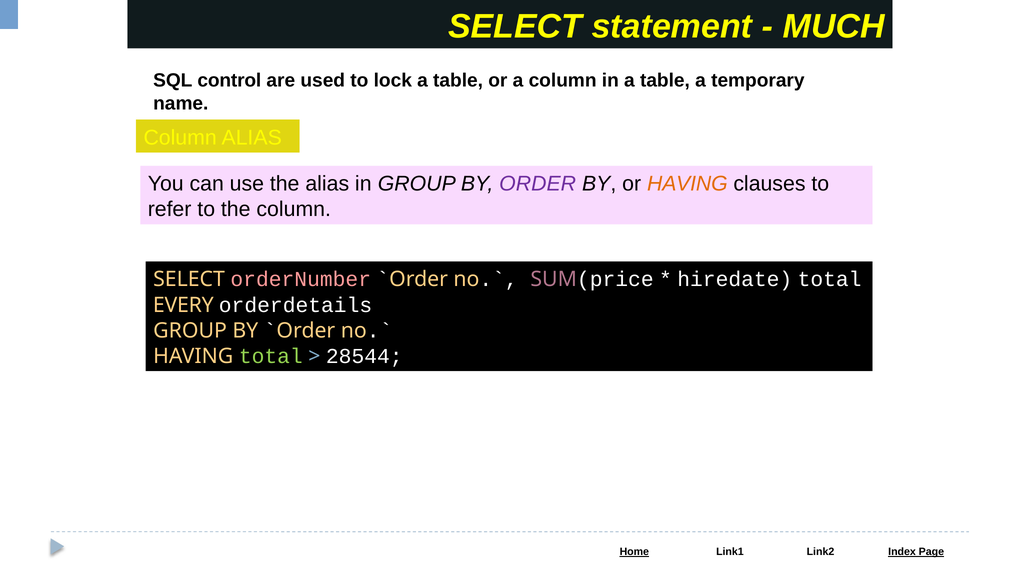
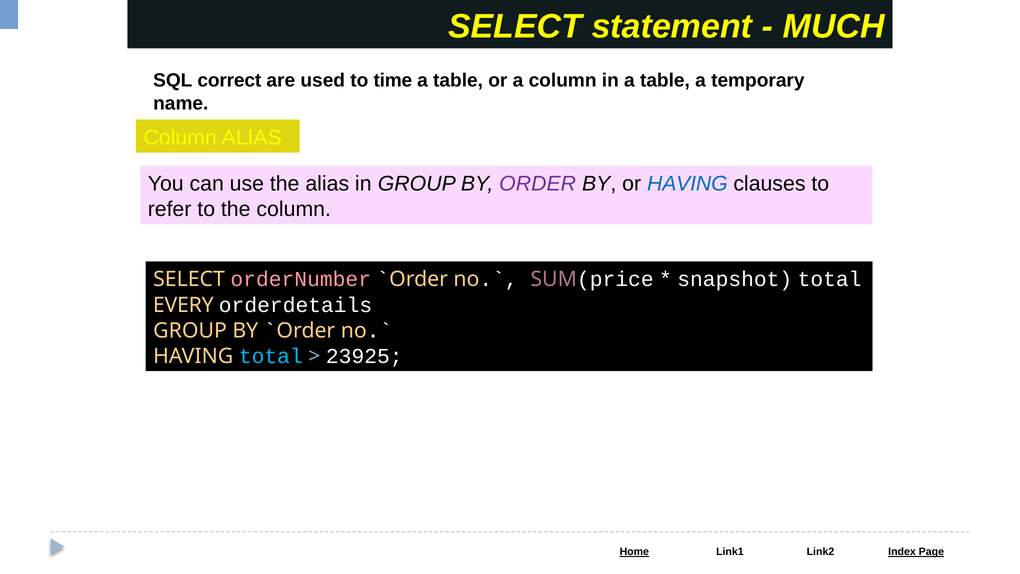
control: control -> correct (229, 80)
lock: lock -> time (393, 80)
HAVING colour: orange -> blue (687, 184)
hiredate: hiredate -> snapshot (735, 279)
total colour: light green -> light blue (271, 356)
28544: 28544 -> 23925 (364, 356)
